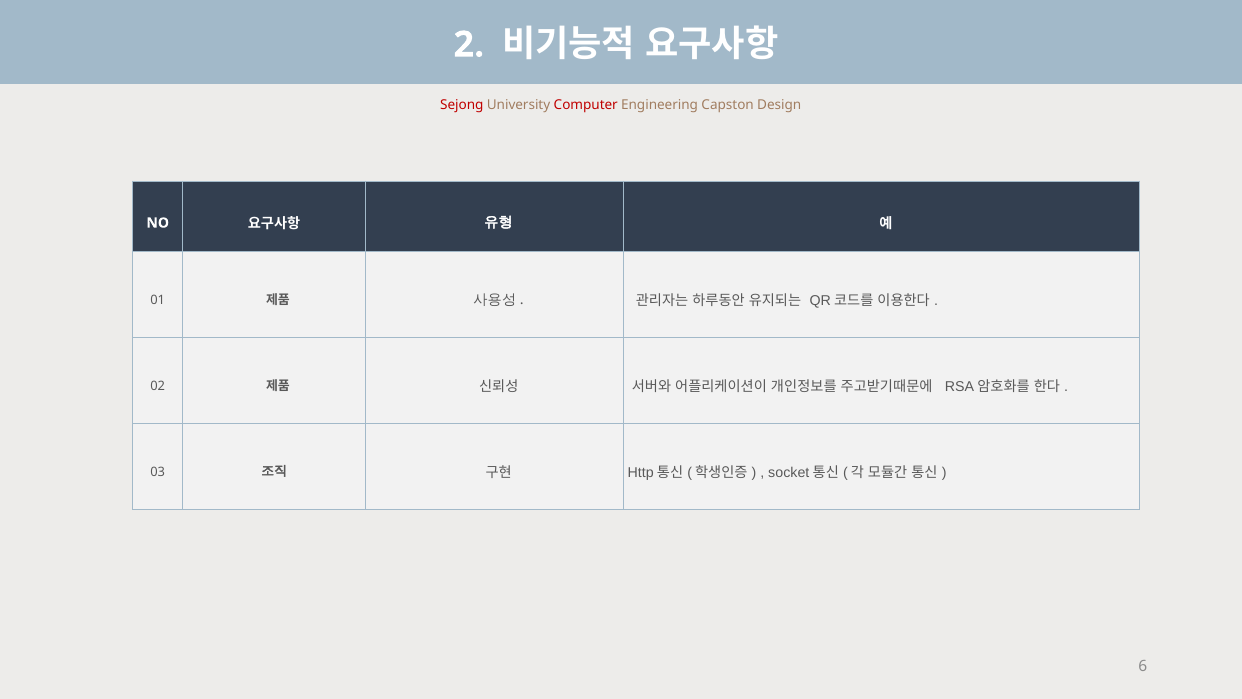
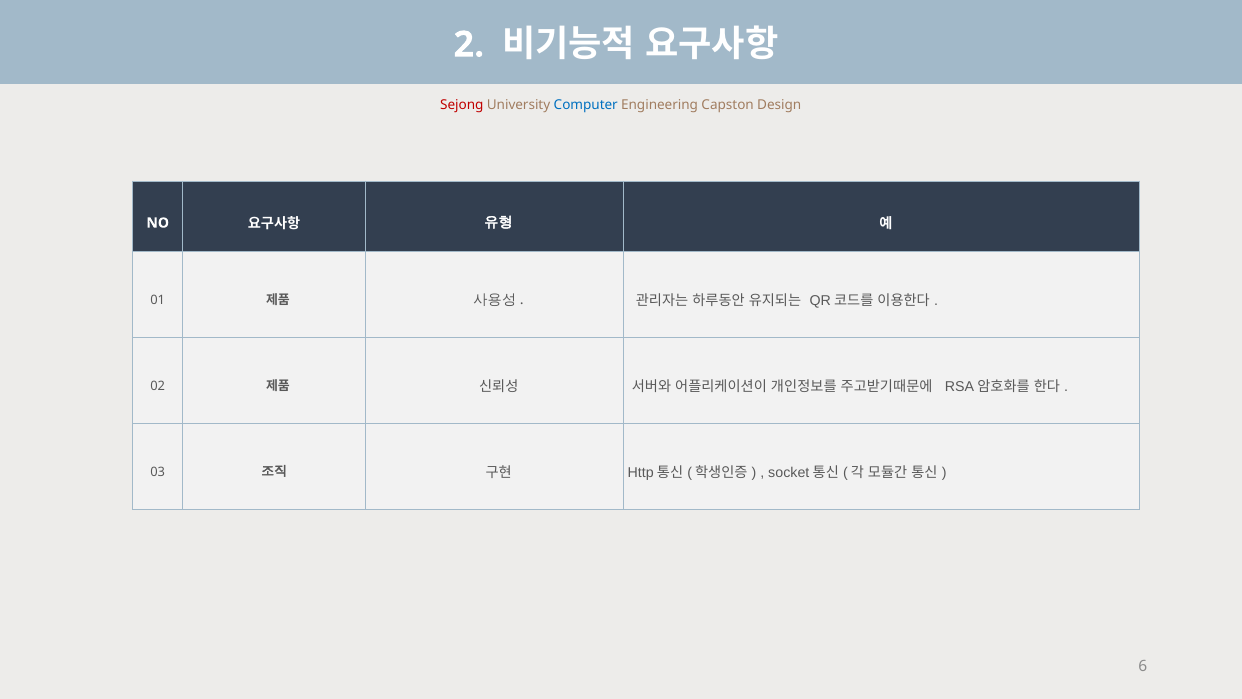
Computer colour: red -> blue (586, 105)
